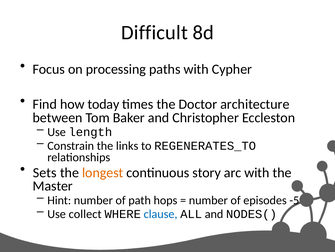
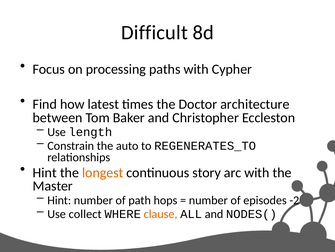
today: today -> latest (103, 104)
links: links -> auto (127, 145)
Sets: Sets -> Hint (45, 172)
-5: -5 -> -2 (294, 200)
clause colour: blue -> orange (161, 214)
